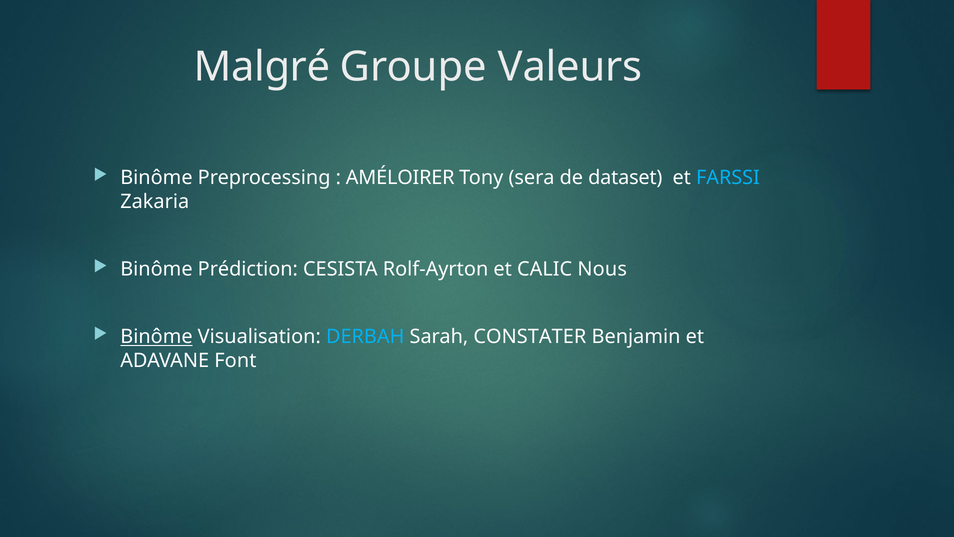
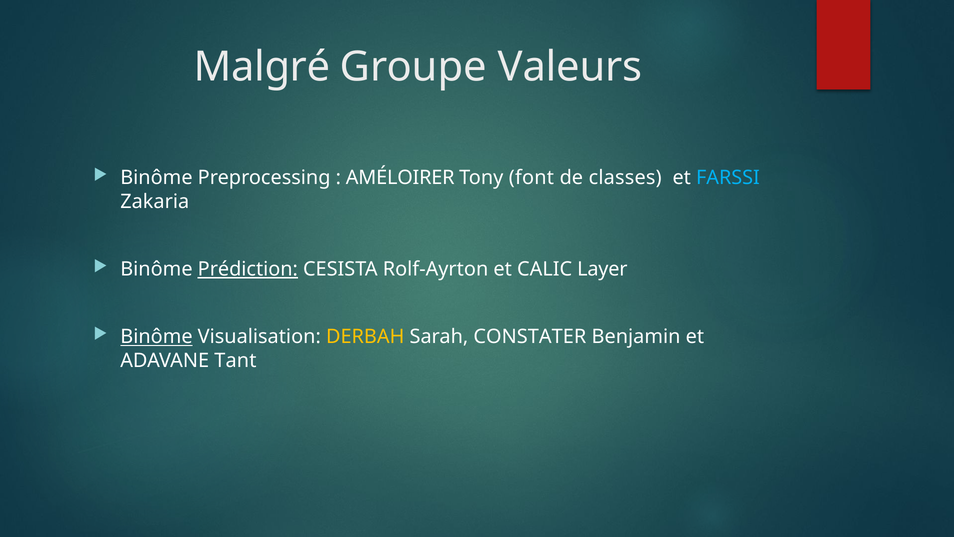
sera: sera -> font (531, 178)
dataset: dataset -> classes (625, 178)
Prédiction underline: none -> present (248, 269)
Nous: Nous -> Layer (602, 269)
DERBAH colour: light blue -> yellow (365, 337)
Font: Font -> Tant (235, 360)
